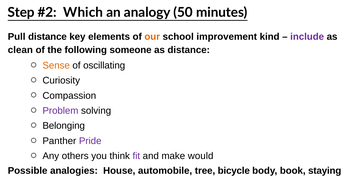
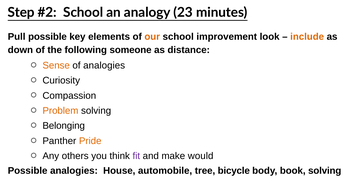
Which: Which -> School (83, 13)
50: 50 -> 23 (183, 13)
Pull distance: distance -> possible (47, 37)
kind: kind -> look (270, 37)
include colour: purple -> orange (307, 37)
clean: clean -> down (20, 50)
of oscillating: oscillating -> analogies (104, 65)
Problem colour: purple -> orange (60, 111)
Pride colour: purple -> orange (90, 141)
book staying: staying -> solving (325, 171)
